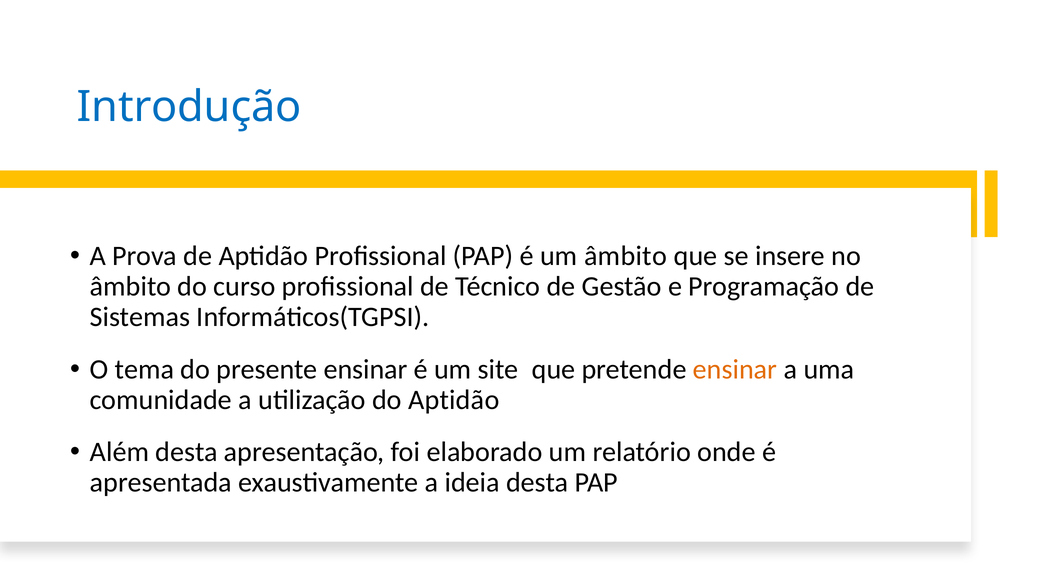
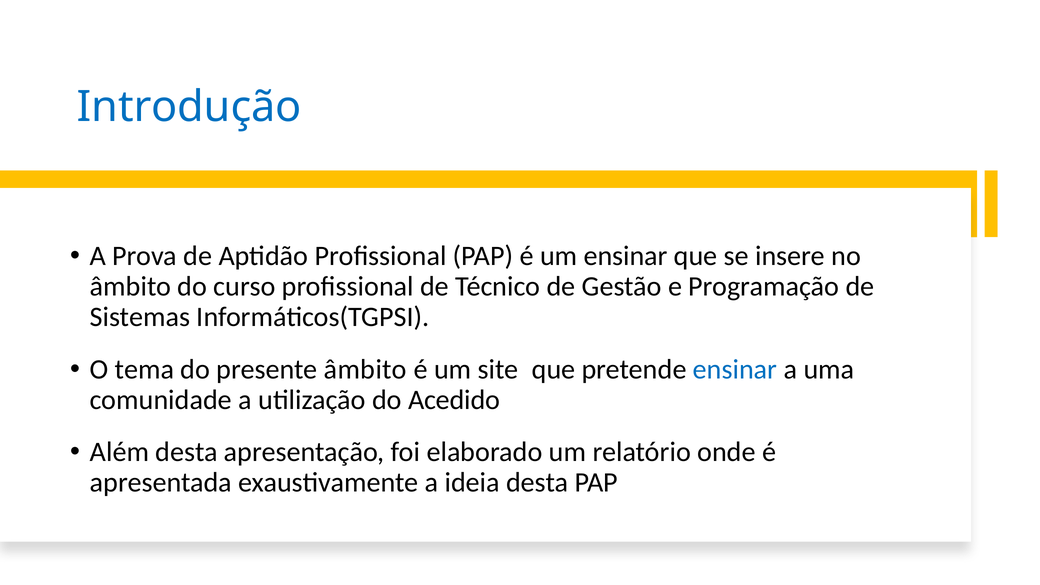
um âmbito: âmbito -> ensinar (626, 256)
presente ensinar: ensinar -> âmbito (365, 369)
ensinar colour: orange -> blue (735, 369)
do Aptidão: Aptidão -> Acedido (454, 400)
